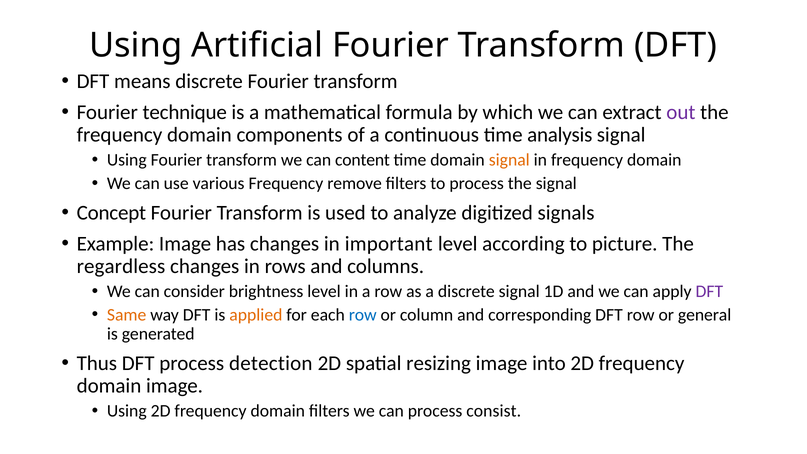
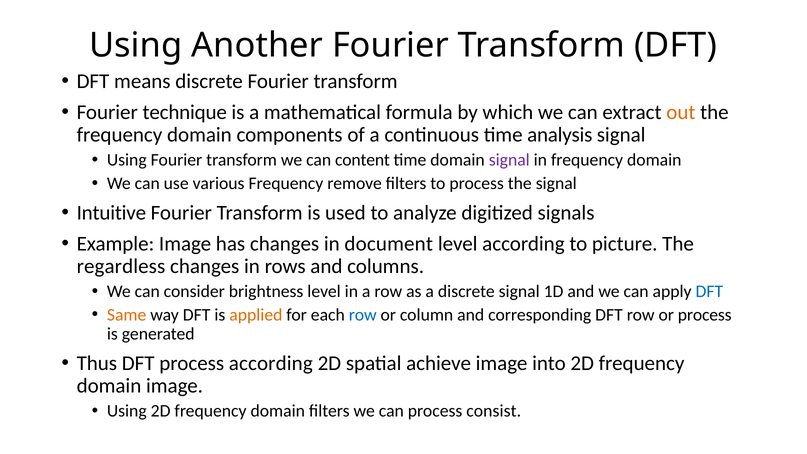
Artificial: Artificial -> Another (257, 46)
out colour: purple -> orange (681, 112)
signal colour: orange -> purple (509, 160)
Concept: Concept -> Intuitive (111, 213)
important: important -> document (389, 244)
DFT colour: purple -> blue (709, 291)
or general: general -> process (705, 315)
process detection: detection -> according (271, 363)
resizing: resizing -> achieve (439, 363)
